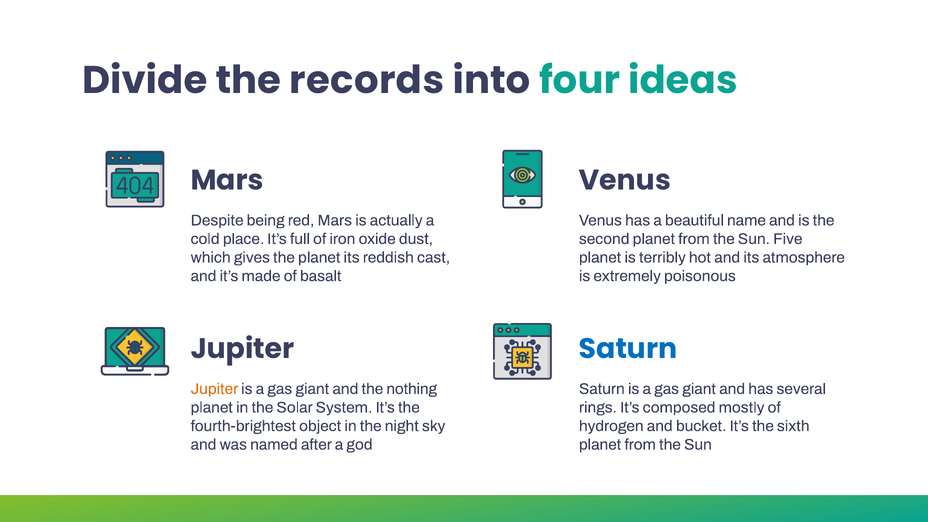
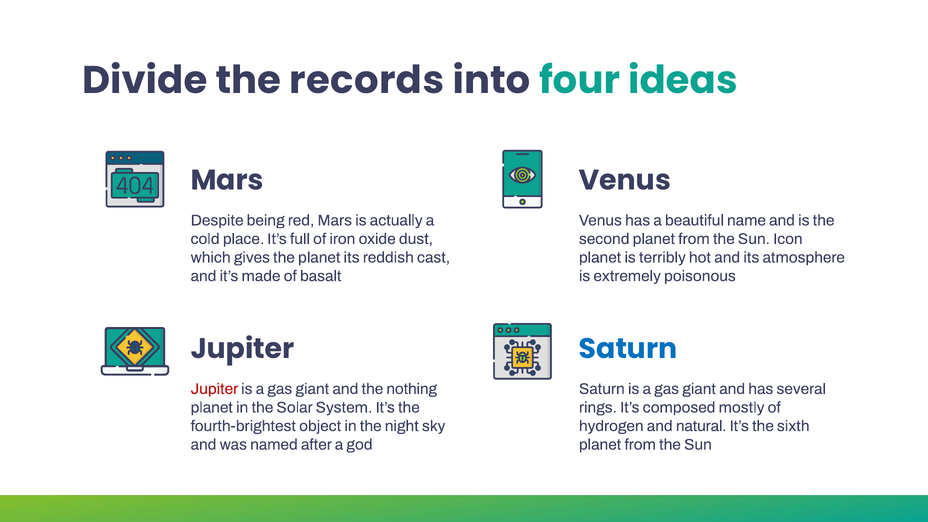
Five: Five -> Icon (788, 239)
Jupiter colour: orange -> red (214, 389)
bucket: bucket -> natural (701, 426)
